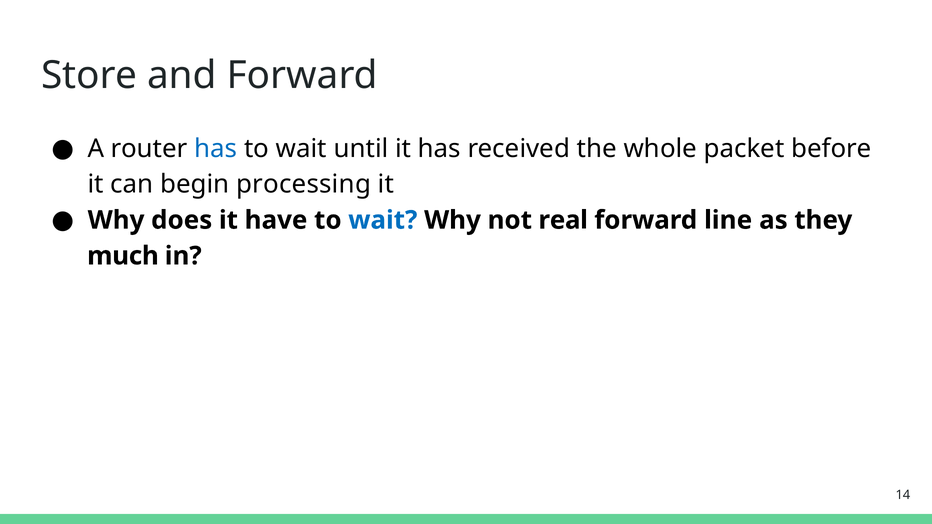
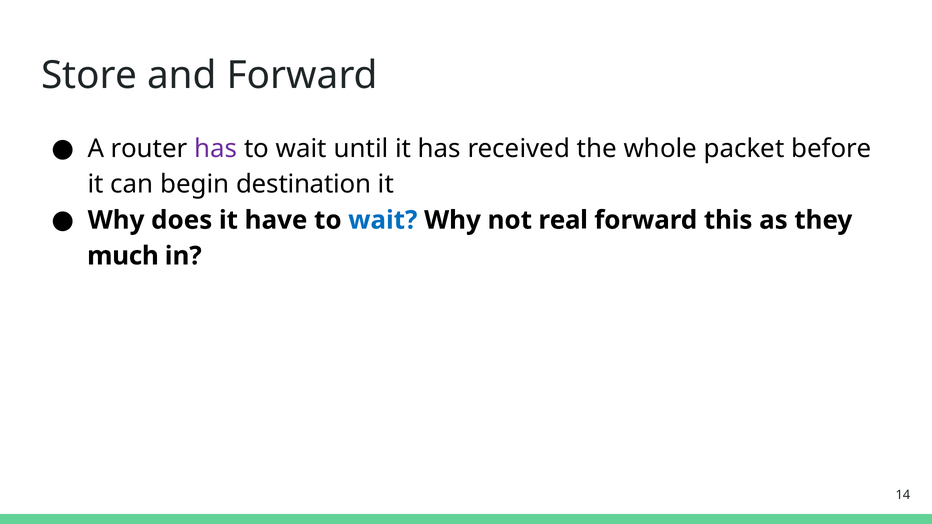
has colour: blue -> purple (216, 149)
processing: processing -> destination (304, 185)
line: line -> this (728, 220)
